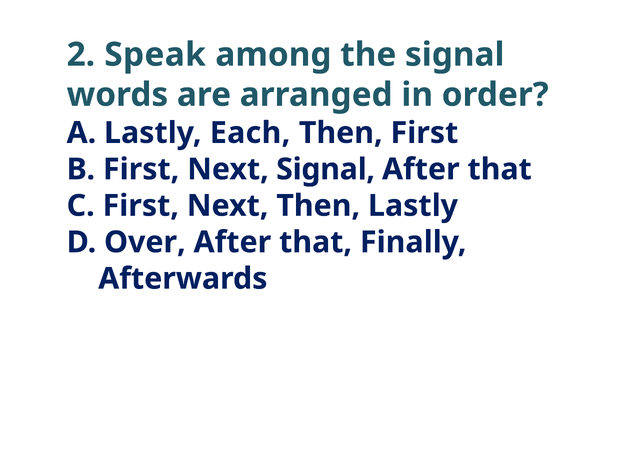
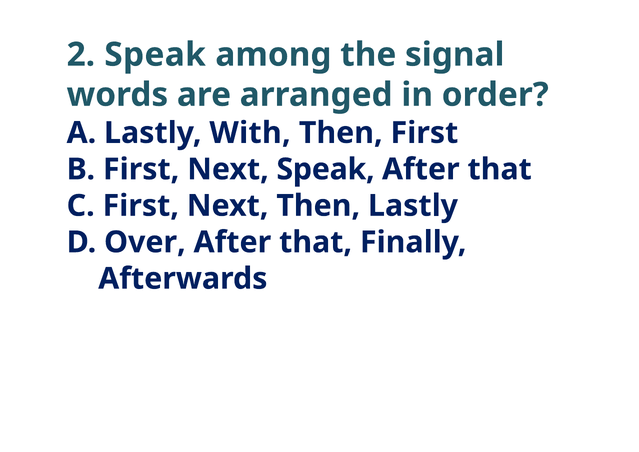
Each: Each -> With (250, 133)
Next Signal: Signal -> Speak (326, 169)
